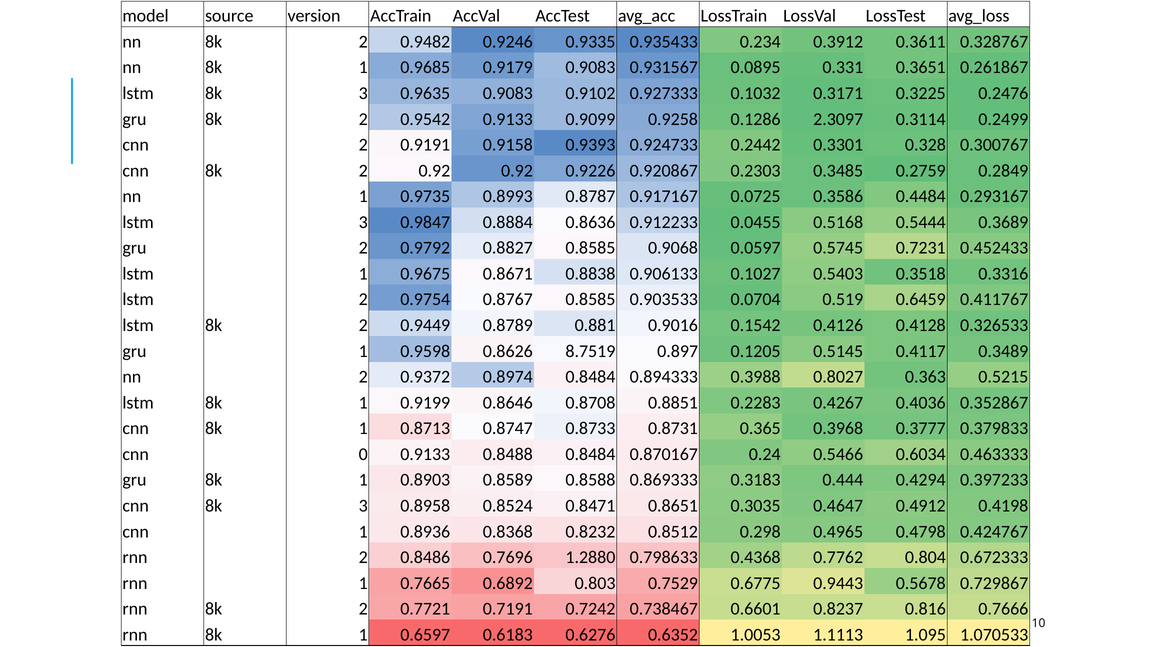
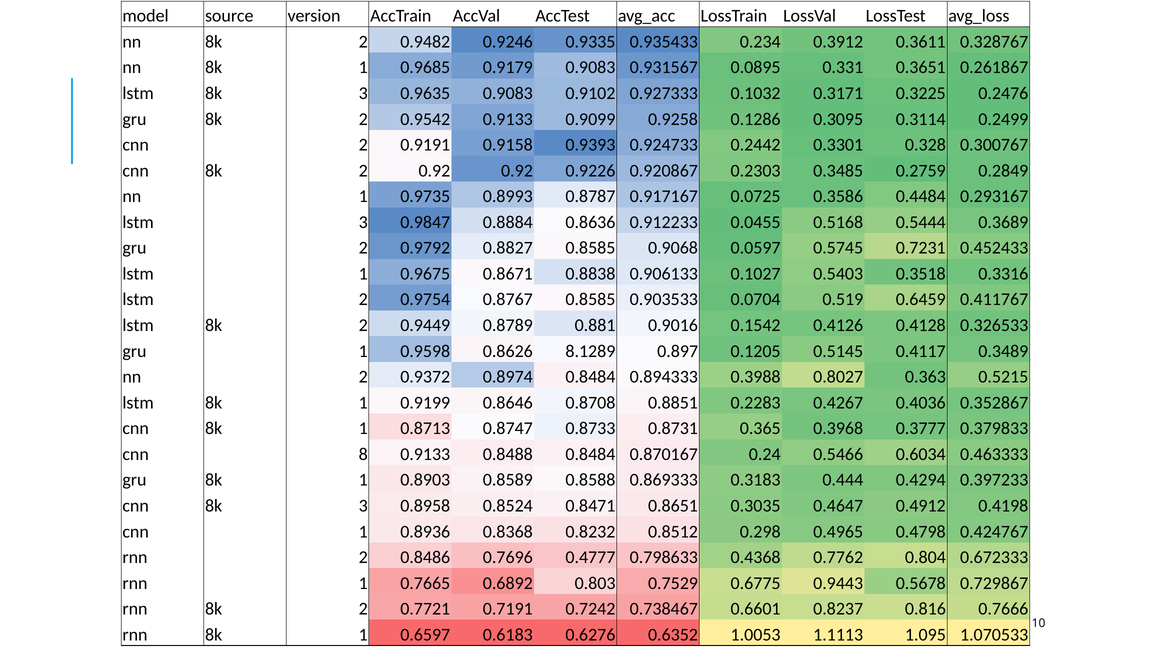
2.3097: 2.3097 -> 0.3095 (838, 119)
8.7519: 8.7519 -> 8.1289 (590, 351)
0: 0 -> 8 (363, 455)
1.2880: 1.2880 -> 0.4777 (590, 558)
